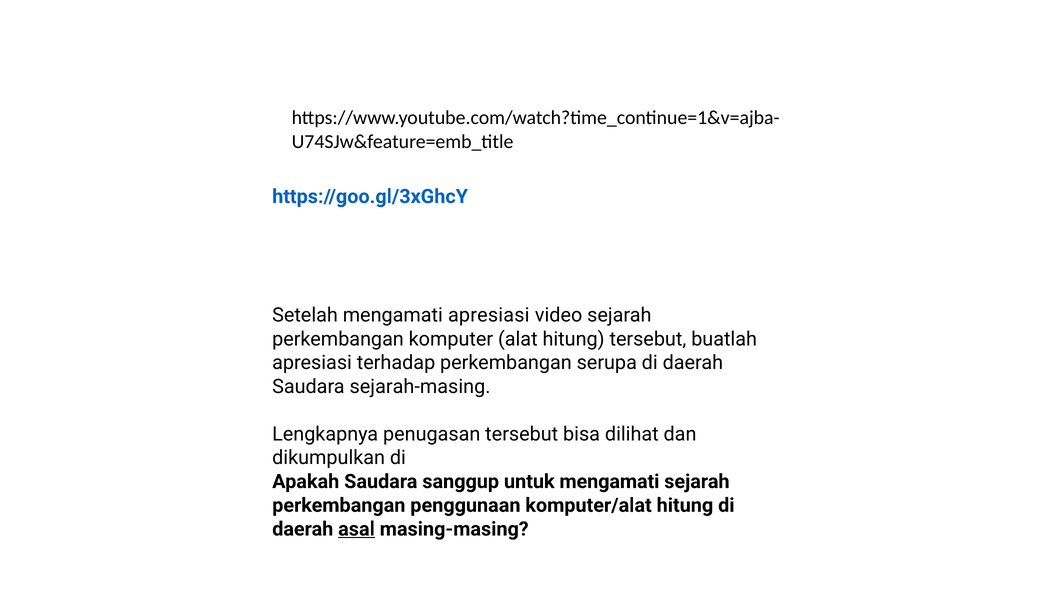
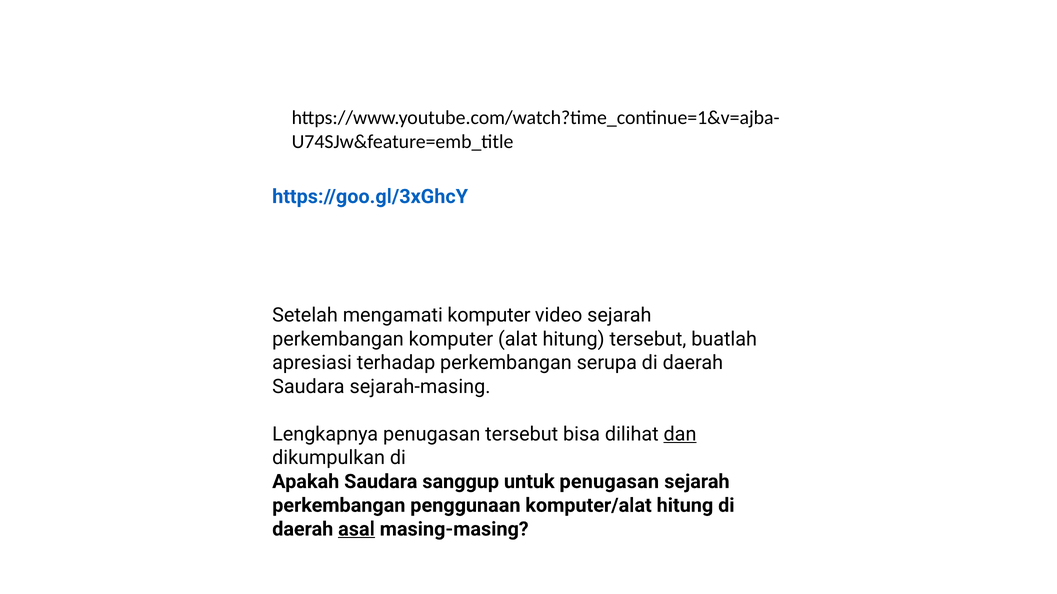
mengamati apresiasi: apresiasi -> komputer (489, 316)
dan underline: none -> present (680, 434)
untuk mengamati: mengamati -> penugasan (609, 482)
